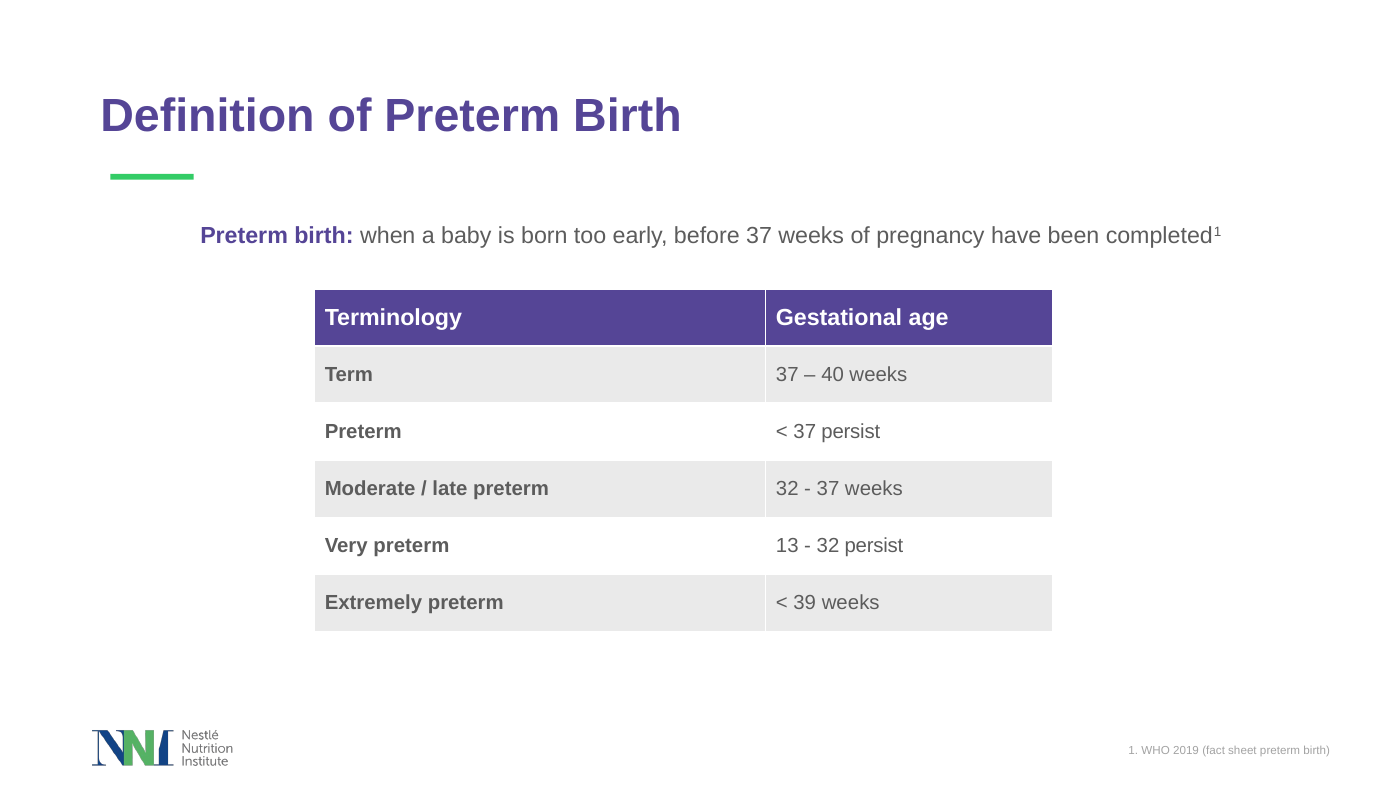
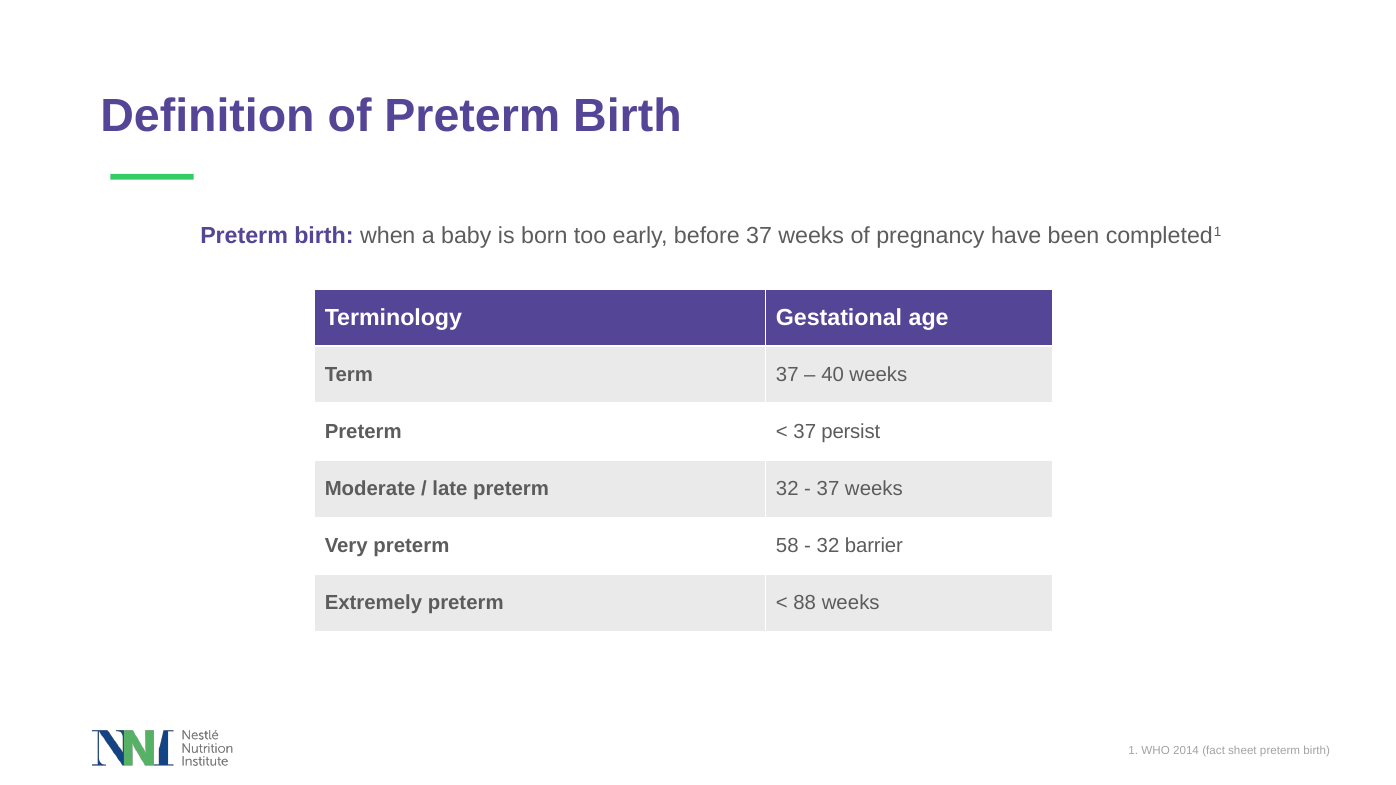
13: 13 -> 58 (787, 546)
32 persist: persist -> barrier (874, 546)
39: 39 -> 88 (805, 603)
2019: 2019 -> 2014 (1186, 751)
